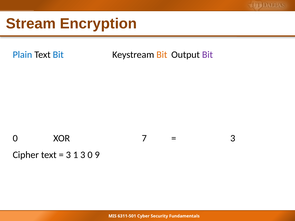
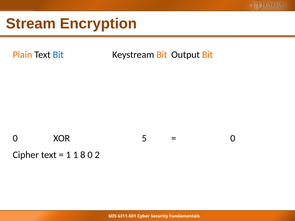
Plain colour: blue -> orange (22, 55)
Bit colour: purple -> orange (207, 55)
7: 7 -> 5 (144, 138)
3: 3 -> 0 (233, 138)
3: 3 -> 1 (68, 155)
1 3: 3 -> 8 (83, 155)
9: 9 -> 2 (97, 155)
